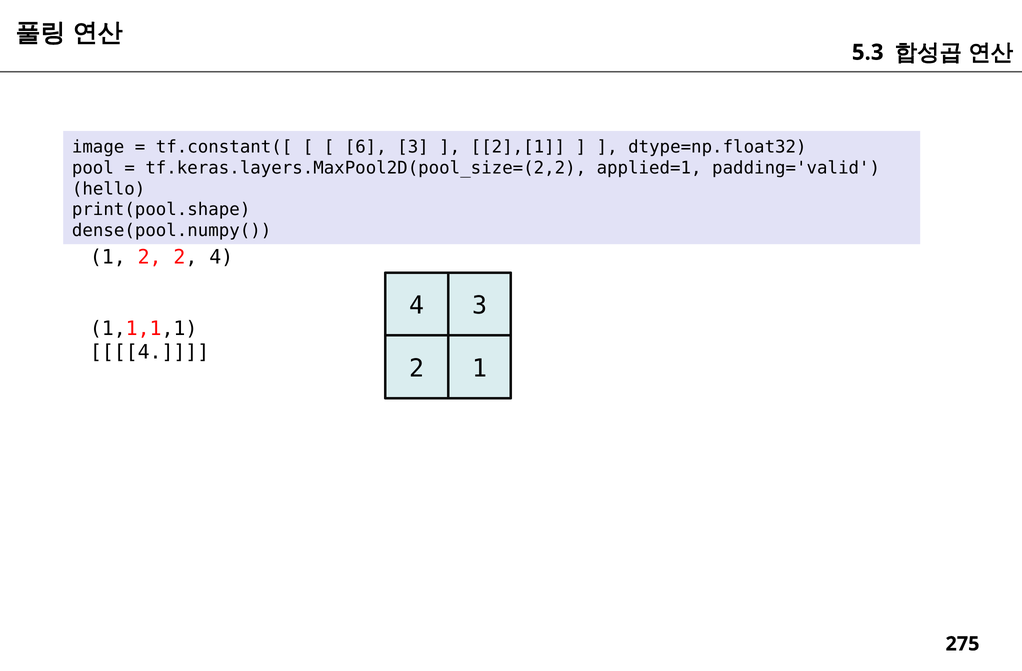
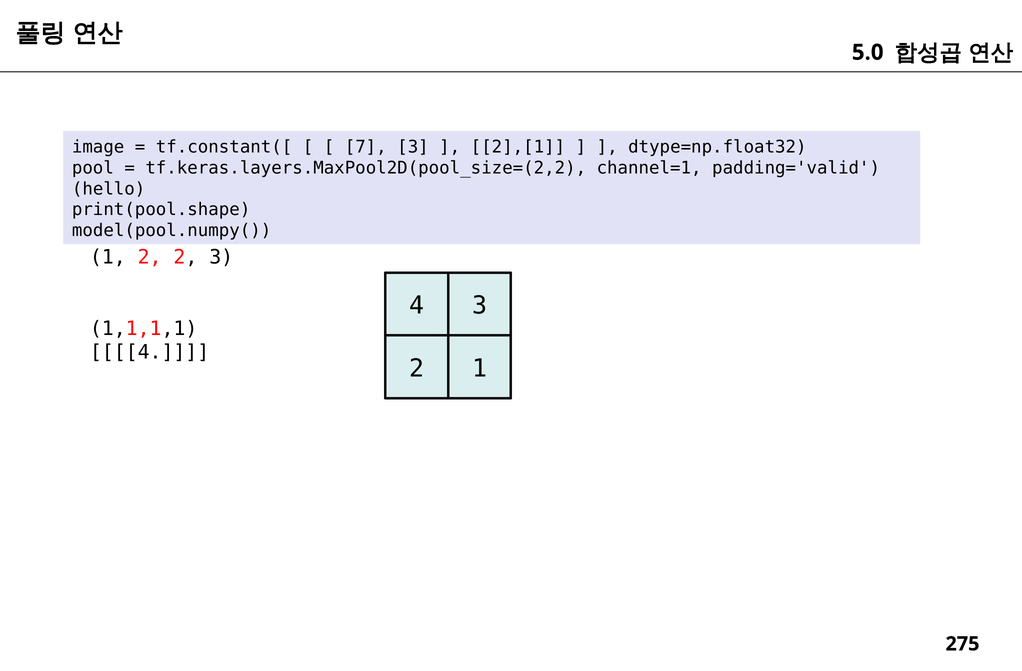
5.3: 5.3 -> 5.0 (868, 52)
6: 6 -> 7 (366, 147)
applied=1: applied=1 -> channel=1 (649, 168)
dense(pool.numpy(: dense(pool.numpy( -> model(pool.numpy( (172, 231)
2 4: 4 -> 3 (221, 257)
